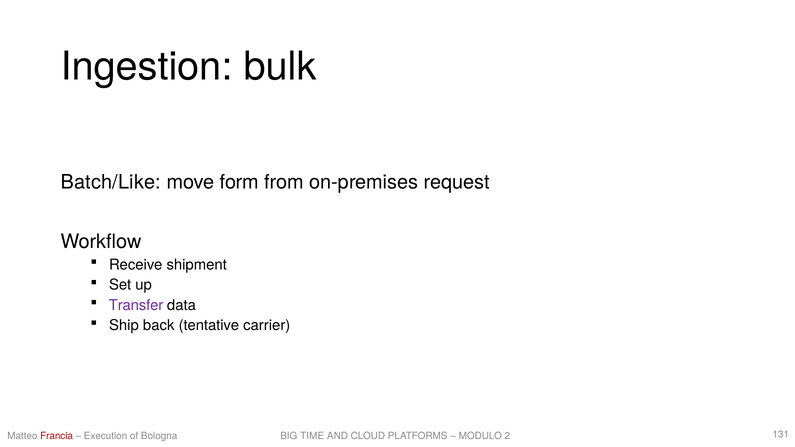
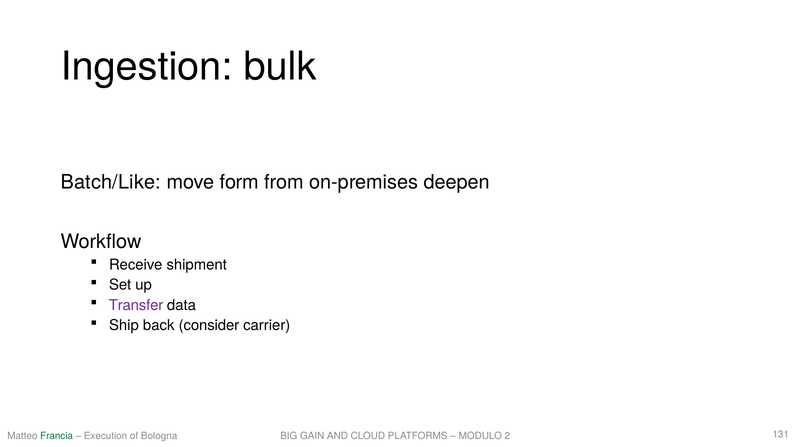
request: request -> deepen (457, 182)
tentative: tentative -> consider (209, 326)
Francia colour: red -> green (57, 436)
TIME: TIME -> GAIN (312, 436)
